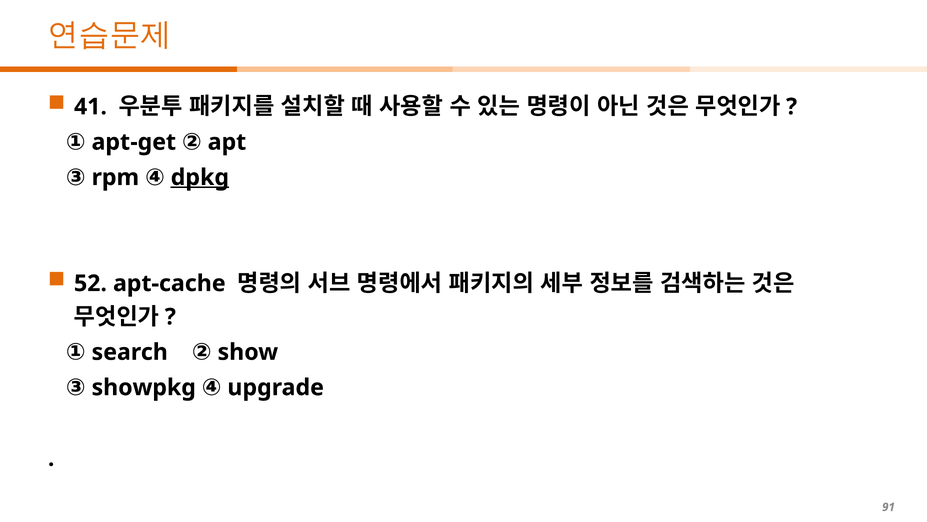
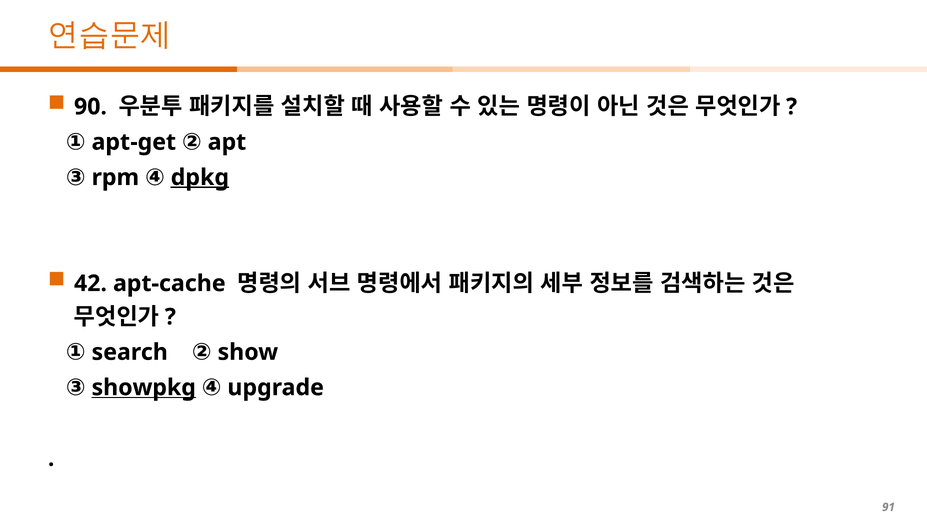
41: 41 -> 90 (90, 107)
52: 52 -> 42 (90, 283)
showpkg underline: none -> present (144, 387)
